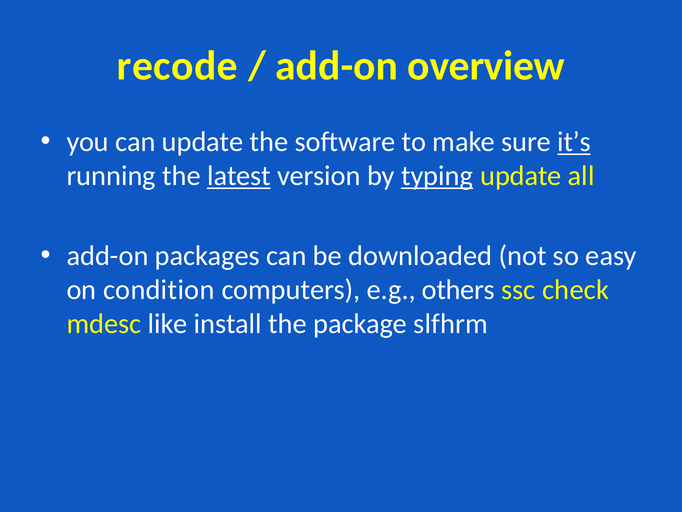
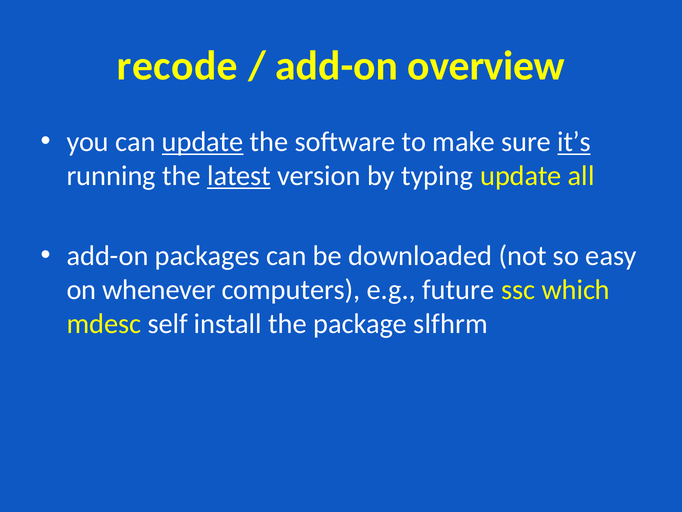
update underline: none -> present (203, 142)
typing underline: present -> none (437, 176)
condition: condition -> whenever (159, 290)
others: others -> future (458, 290)
check: check -> which (576, 290)
like: like -> self (168, 324)
